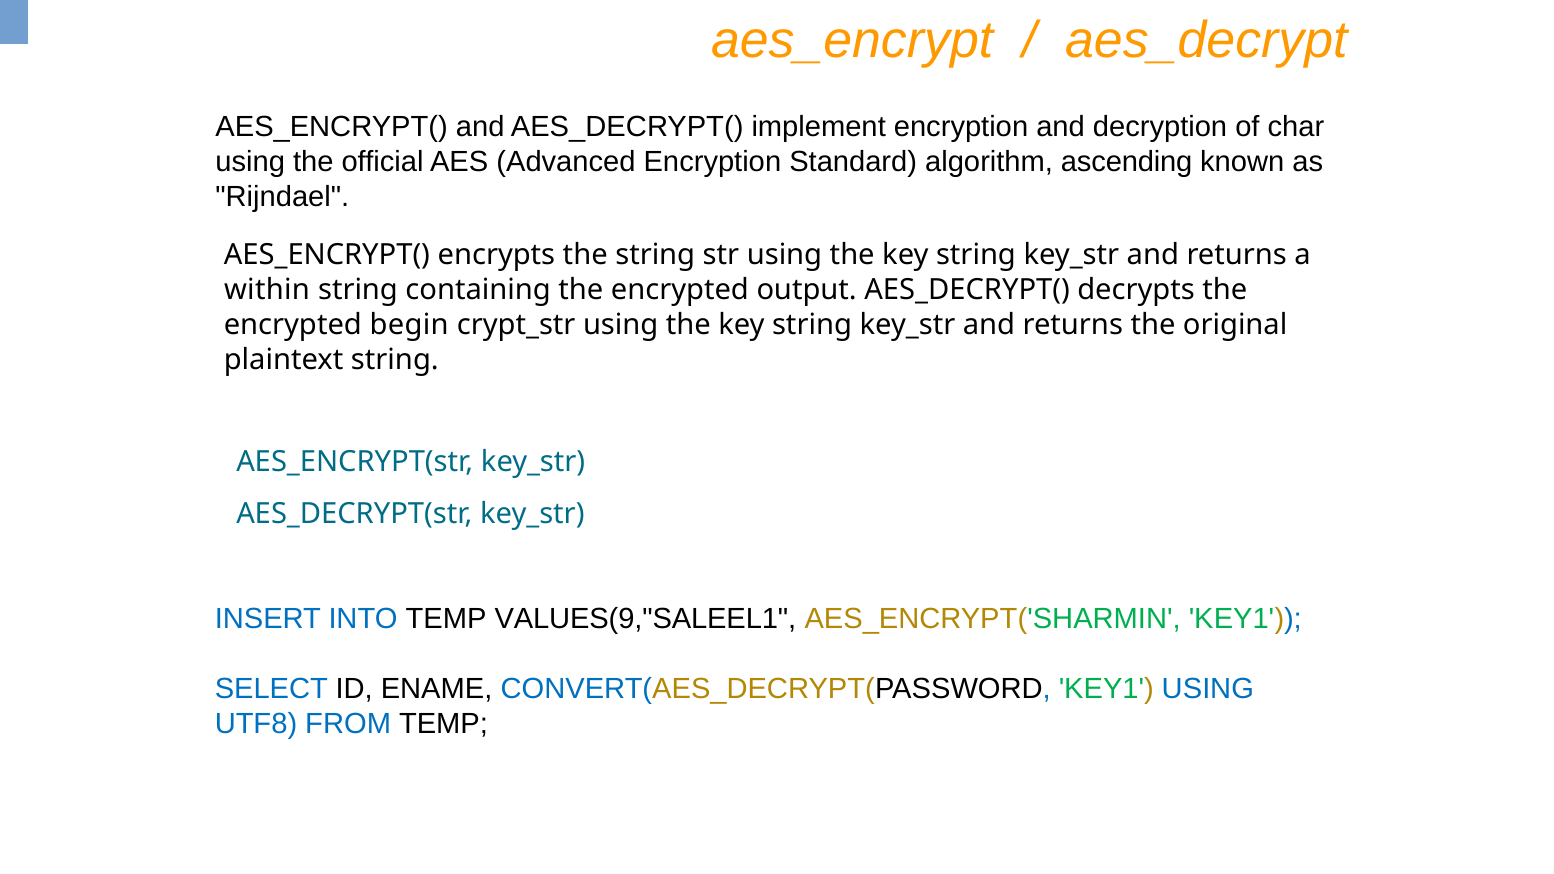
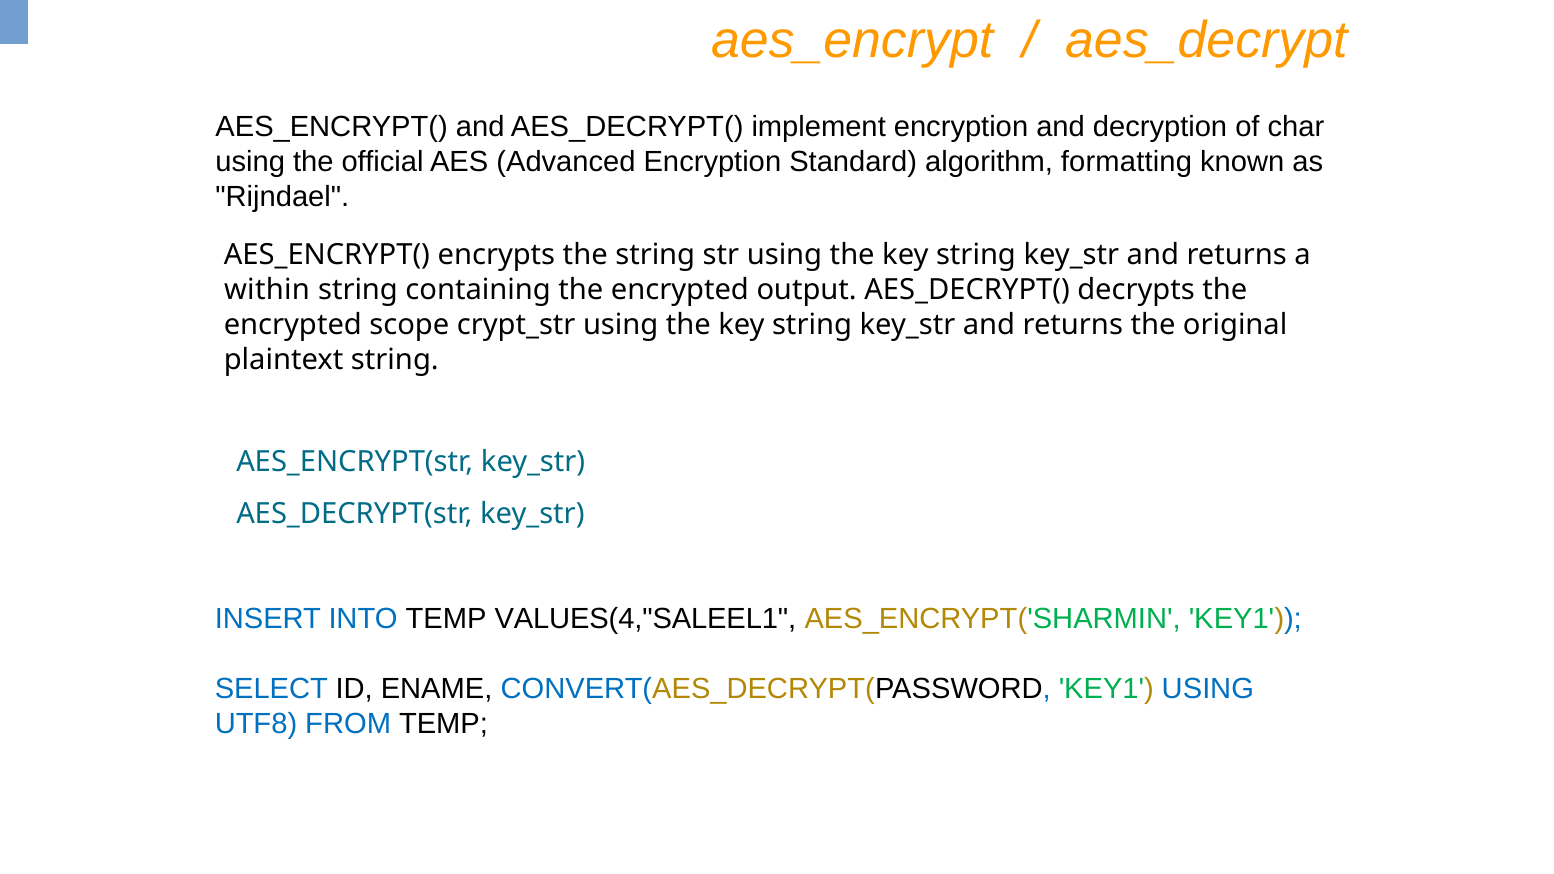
ascending: ascending -> formatting (1126, 162)
begin: begin -> scope (409, 325)
VALUES(9,"SALEEL1: VALUES(9,"SALEEL1 -> VALUES(4,"SALEEL1 (645, 619)
